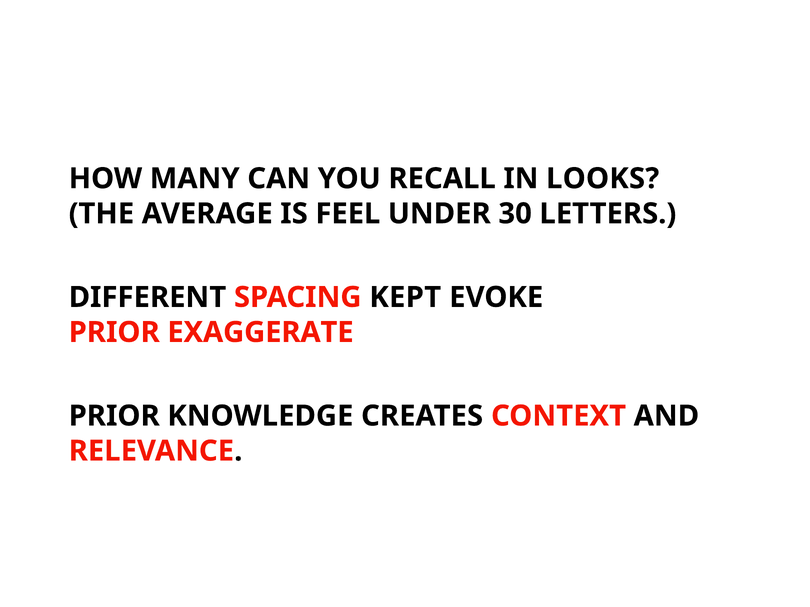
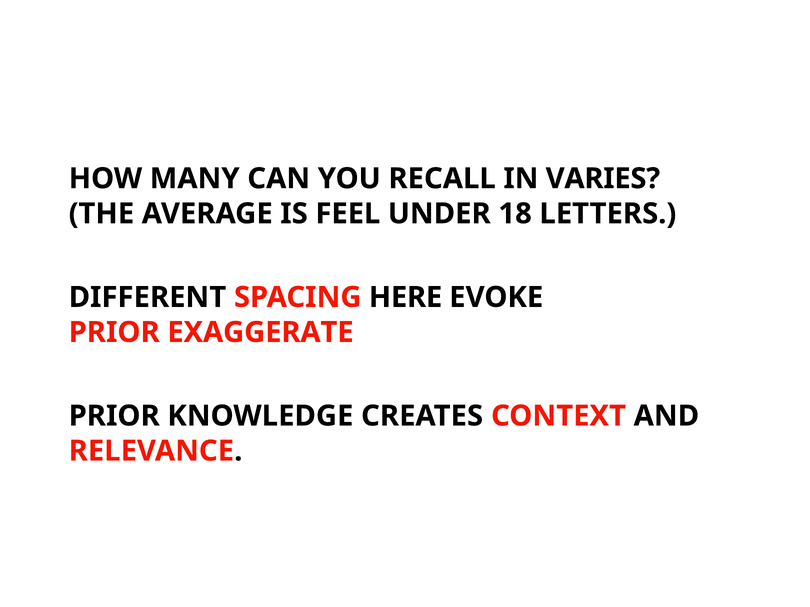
LOOKS: LOOKS -> VARIES (603, 179)
30: 30 -> 18 (515, 214)
KEPT: KEPT -> HERE (406, 297)
